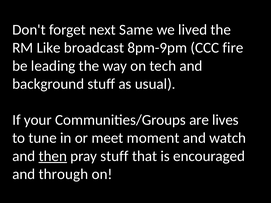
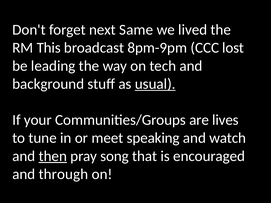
Like: Like -> This (49, 48)
fire: fire -> lost (233, 48)
usual underline: none -> present (155, 84)
moment: moment -> speaking (153, 138)
pray stuff: stuff -> song (114, 156)
